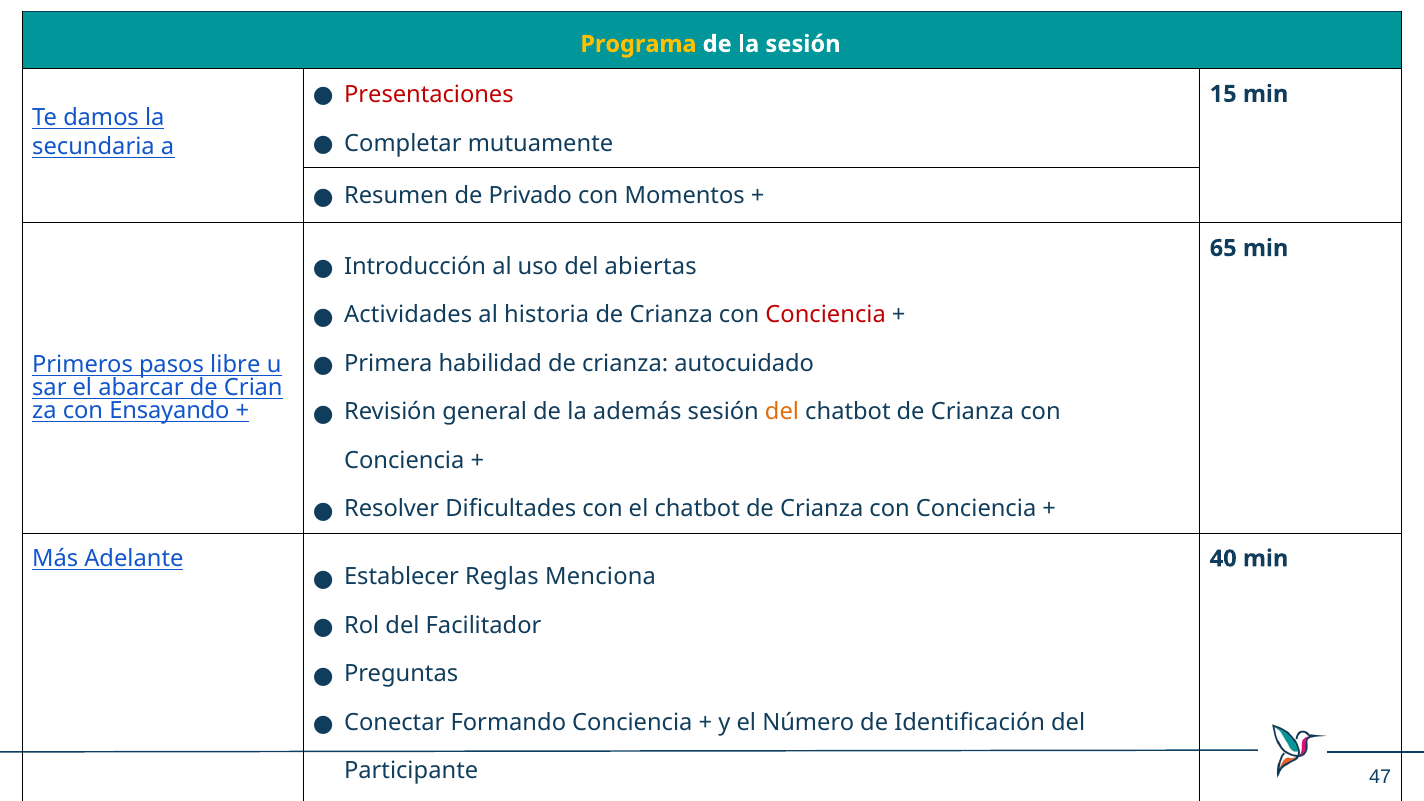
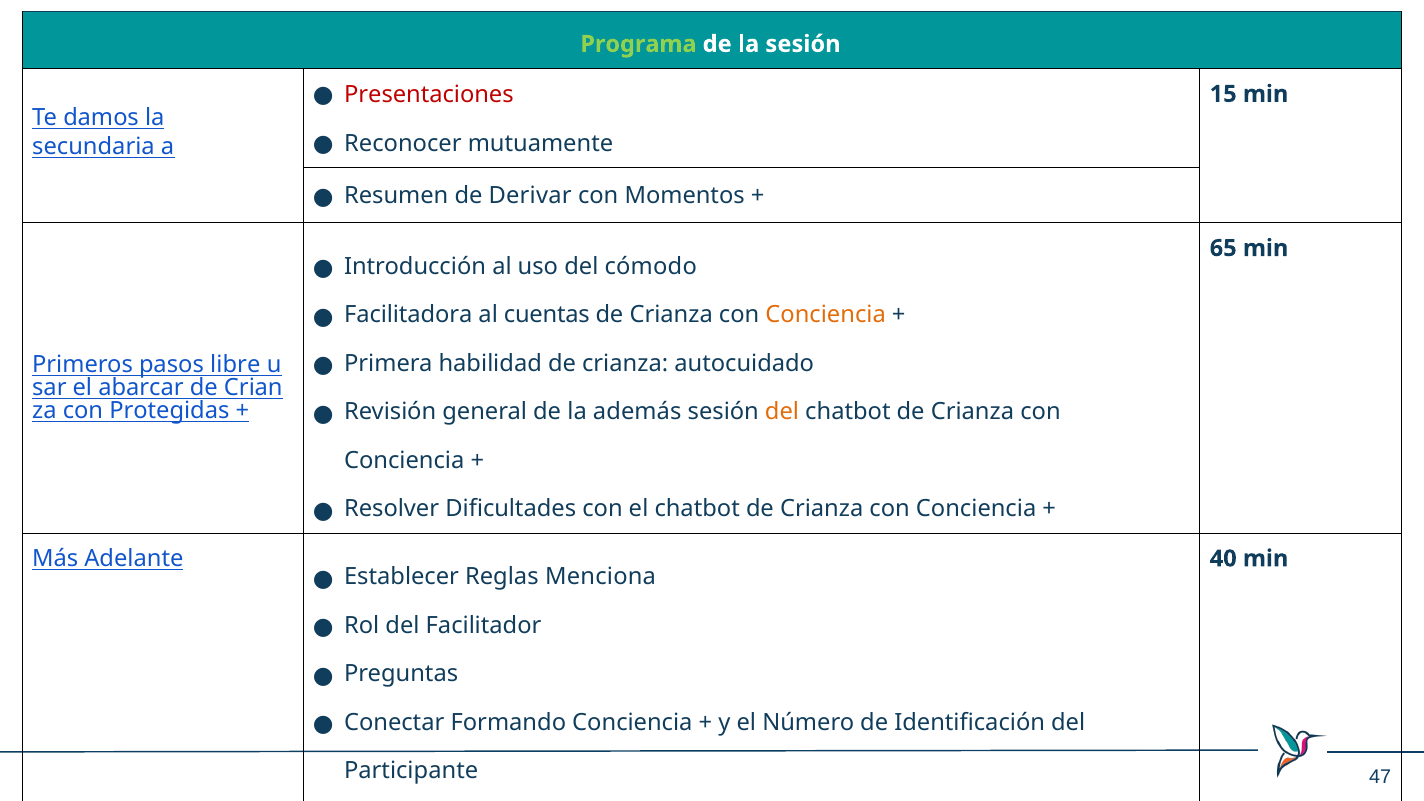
Programa colour: yellow -> light green (638, 44)
Completar: Completar -> Reconocer (403, 143)
Privado: Privado -> Derivar (530, 196)
abiertas: abiertas -> cómodo (651, 266)
Actividades: Actividades -> Facilitadora (408, 315)
historia: historia -> cuentas (547, 315)
Conciencia colour: red -> orange (826, 315)
Ensayando: Ensayando -> Protegidas (169, 411)
